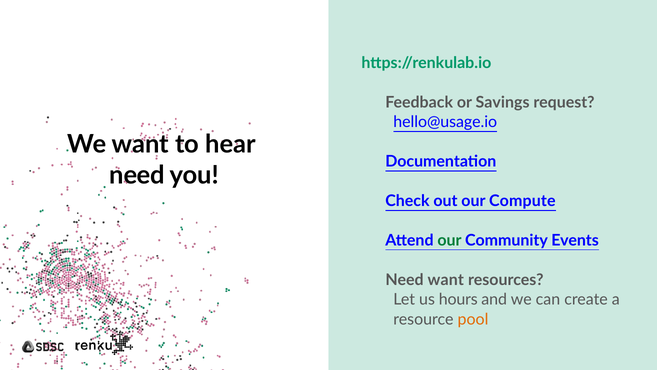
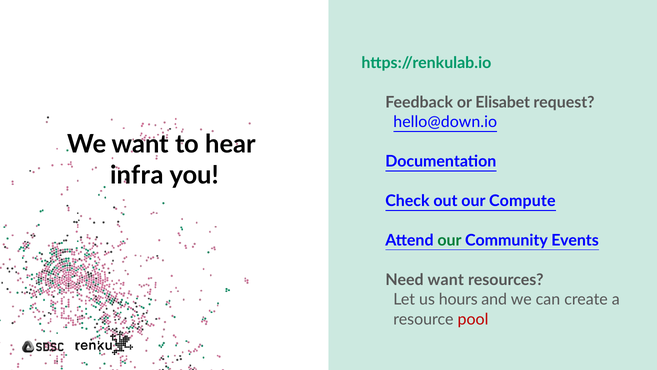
Savings: Savings -> Elisabet (503, 102)
hello@usage.io: hello@usage.io -> hello@down.io (445, 122)
need: need -> infra (137, 175)
pool colour: orange -> red (473, 319)
